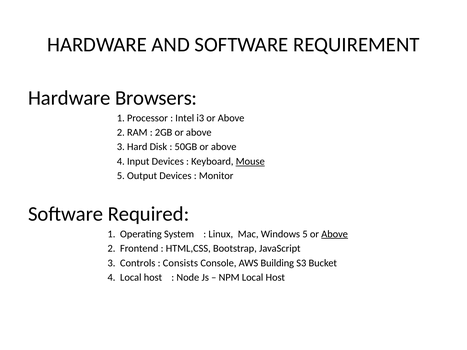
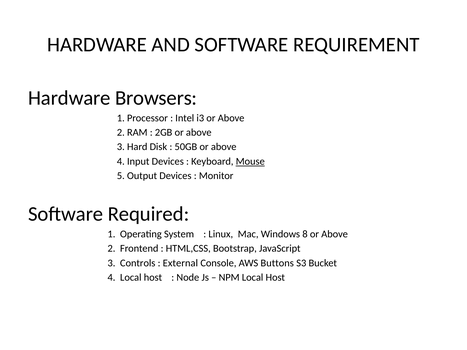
Windows 5: 5 -> 8 (305, 234)
Above underline: present -> none (335, 234)
Consists: Consists -> External (180, 263)
Building: Building -> Buttons (277, 263)
